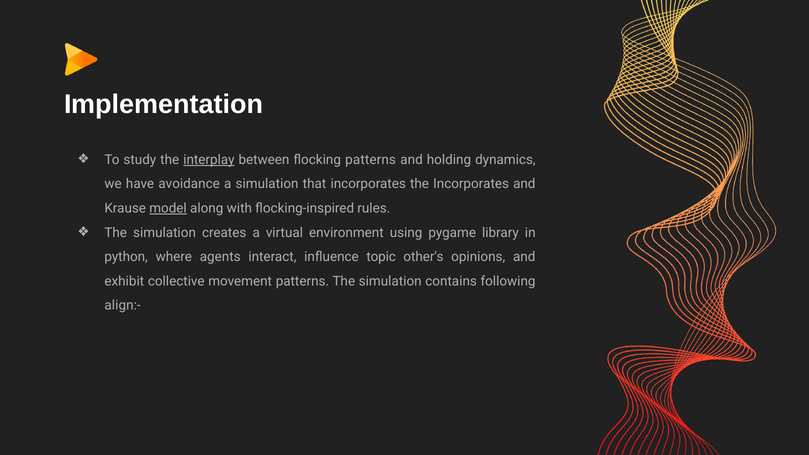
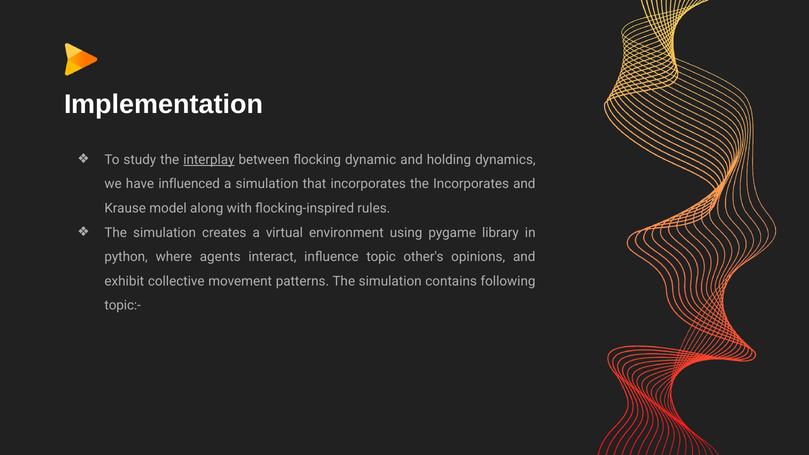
flocking patterns: patterns -> dynamic (371, 160)
avoidance: avoidance -> influenced (189, 184)
model underline: present -> none (168, 208)
align:-: align:- -> topic:- (123, 305)
